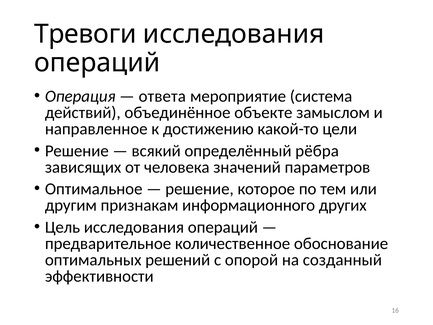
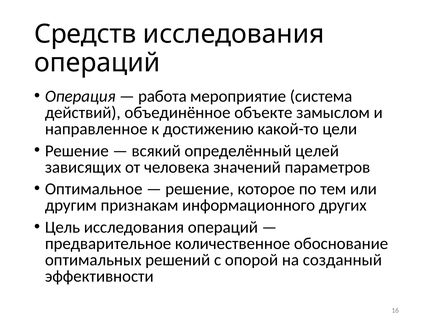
Тревоги: Тревоги -> Средств (85, 34)
ответа: ответа -> работа (162, 96)
рёбра: рёбра -> целей (317, 151)
